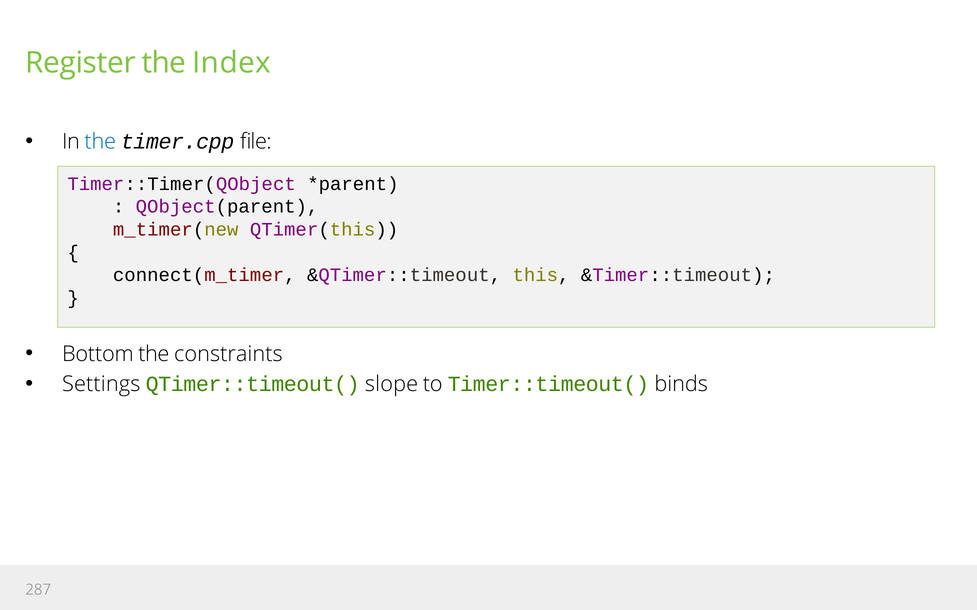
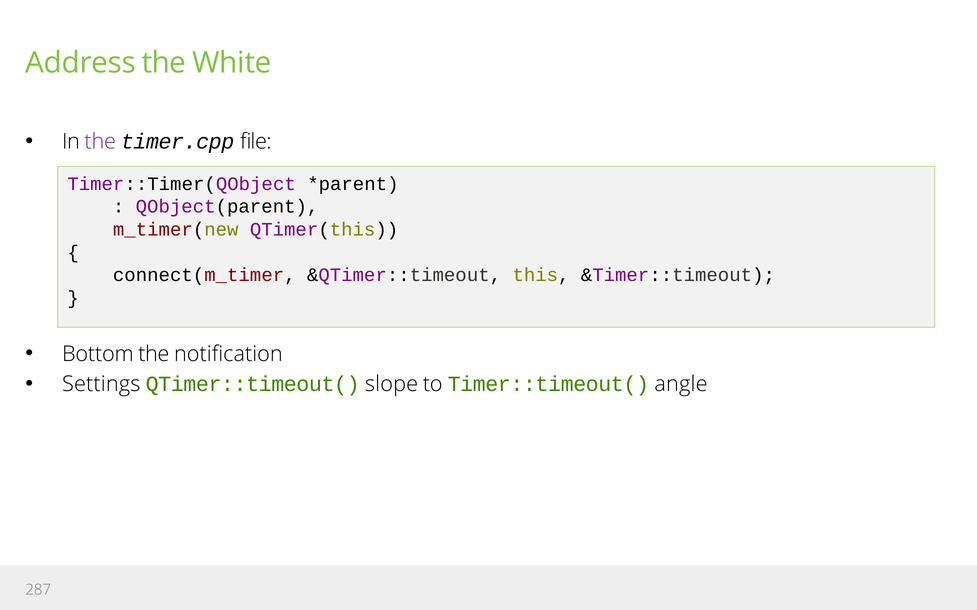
Register: Register -> Address (81, 63)
Index: Index -> White (232, 63)
the colour: blue -> purple (100, 142)
constraints: constraints -> notification (228, 354)
binds: binds -> angle (681, 385)
